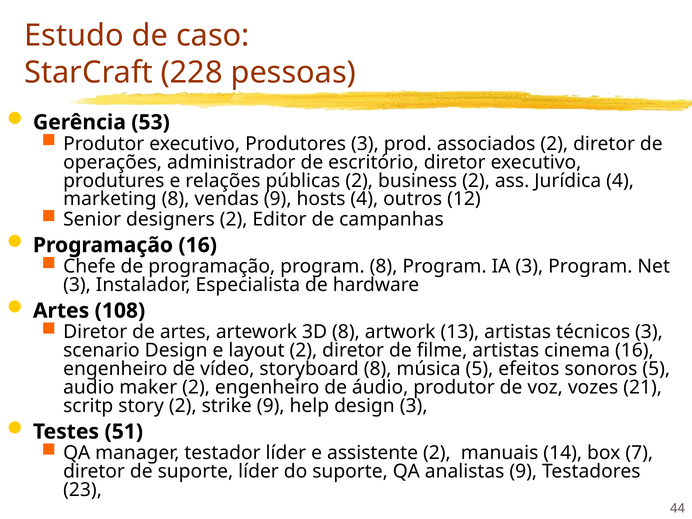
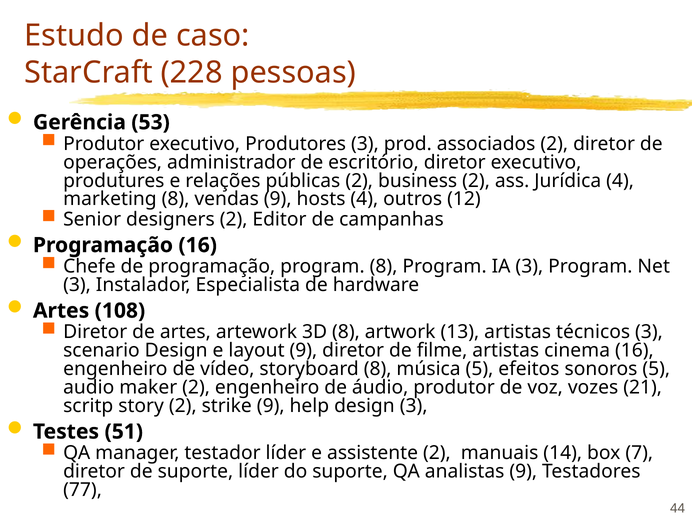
layout 2: 2 -> 9 (303, 351)
23: 23 -> 77 (83, 490)
